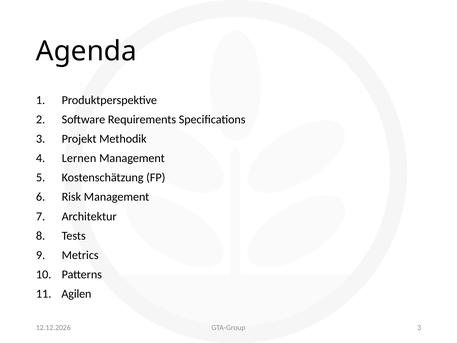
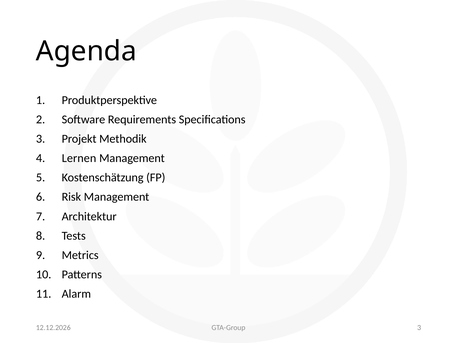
Agilen: Agilen -> Alarm (76, 294)
